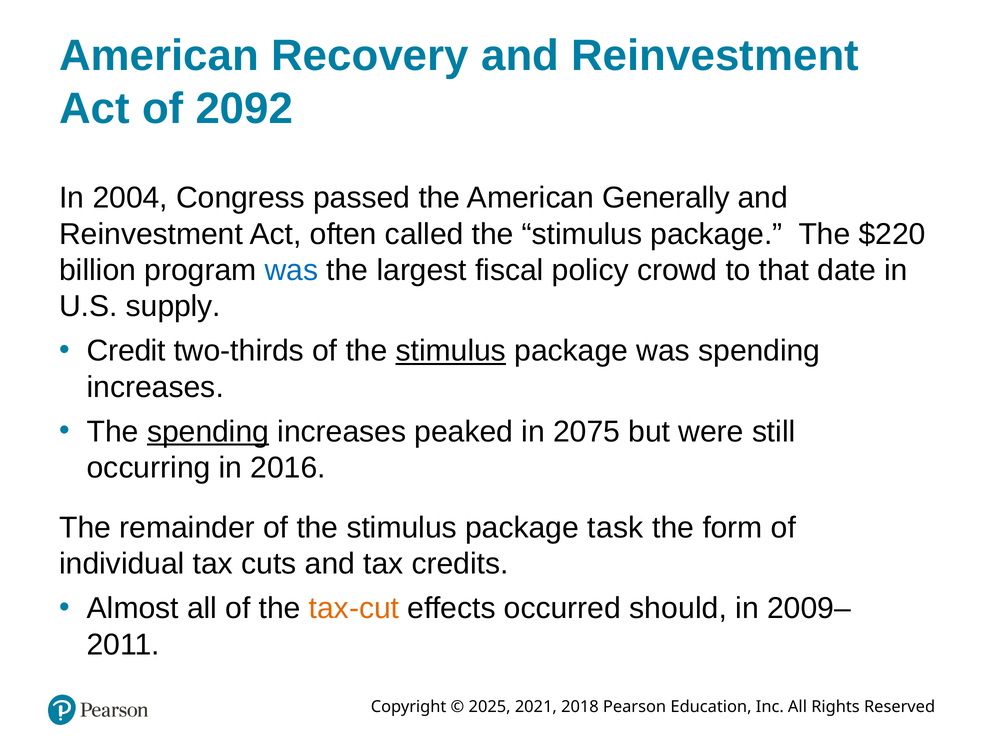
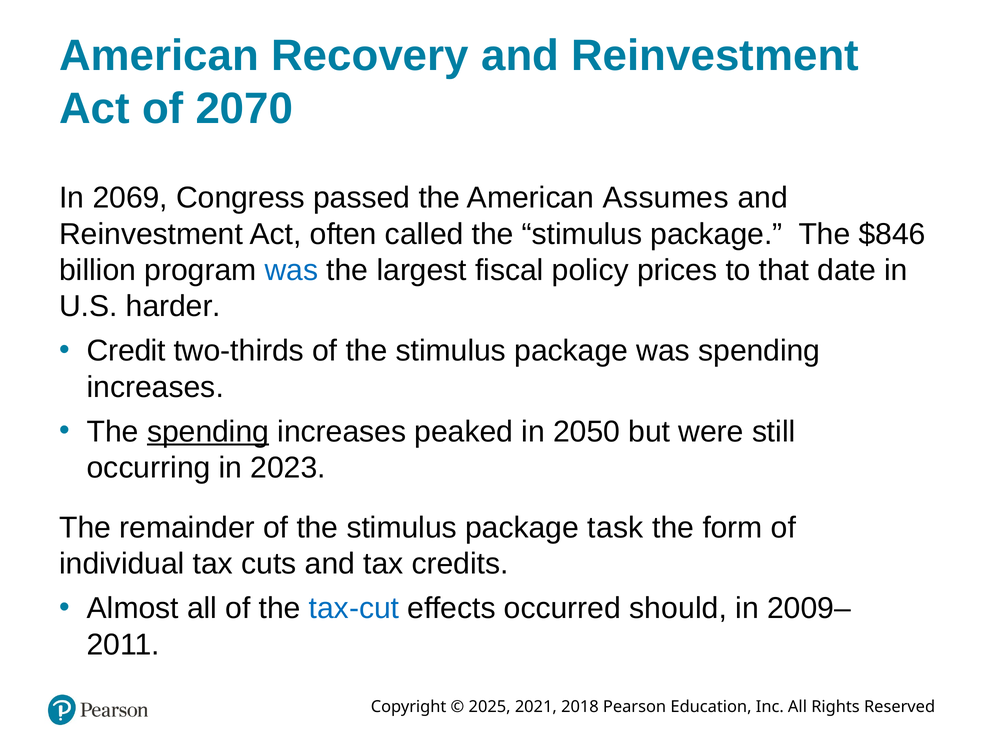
2092: 2092 -> 2070 (244, 109)
2004: 2004 -> 2069 (130, 198)
Generally: Generally -> Assumes (666, 198)
$220: $220 -> $846 (892, 234)
crowd: crowd -> prices (677, 270)
supply: supply -> harder (173, 306)
stimulus underline: present -> none (451, 351)
2075: 2075 -> 2050 (587, 431)
2016: 2016 -> 2023 (288, 467)
tax-cut colour: orange -> blue (354, 608)
